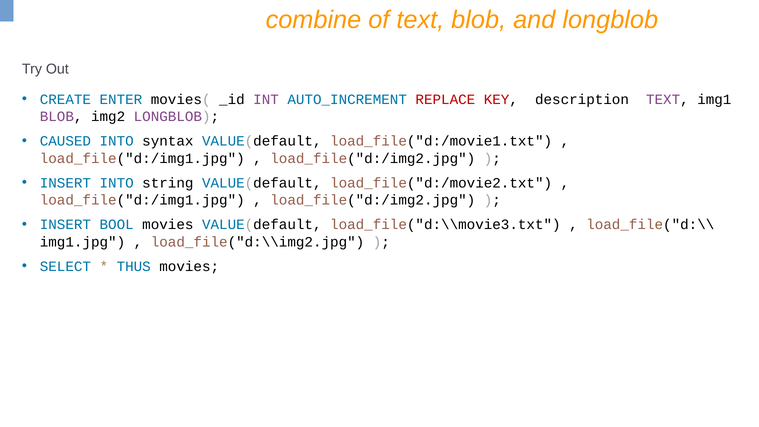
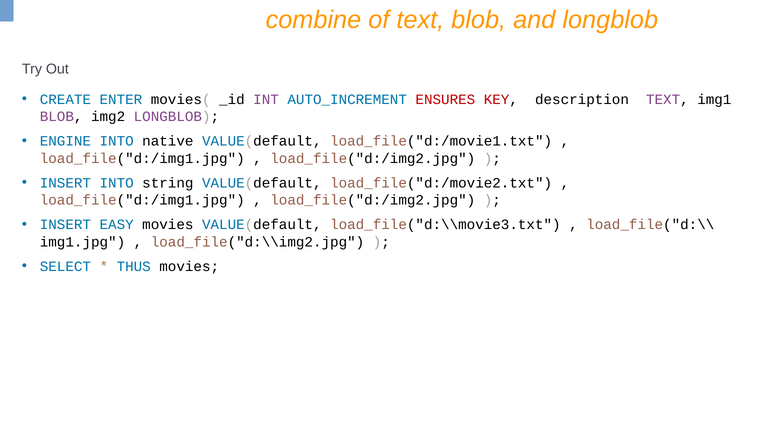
REPLACE: REPLACE -> ENSURES (445, 100)
CAUSED: CAUSED -> ENGINE (65, 141)
syntax: syntax -> native (168, 141)
BOOL: BOOL -> EASY (117, 225)
